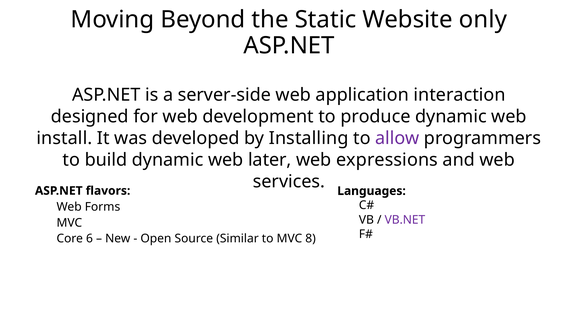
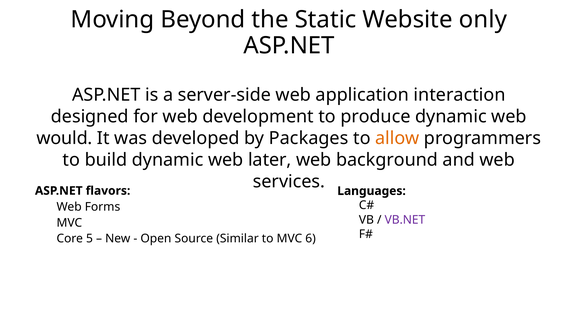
install: install -> would (65, 138)
Installing: Installing -> Packages (309, 138)
allow colour: purple -> orange (397, 138)
expressions: expressions -> background (387, 160)
6: 6 -> 5 (89, 239)
8: 8 -> 6 (311, 239)
